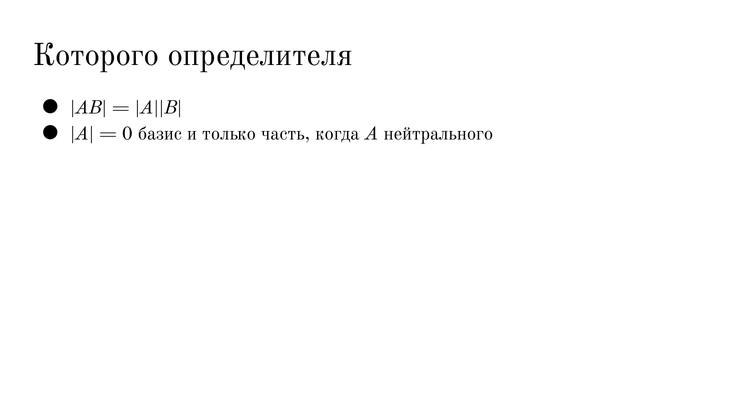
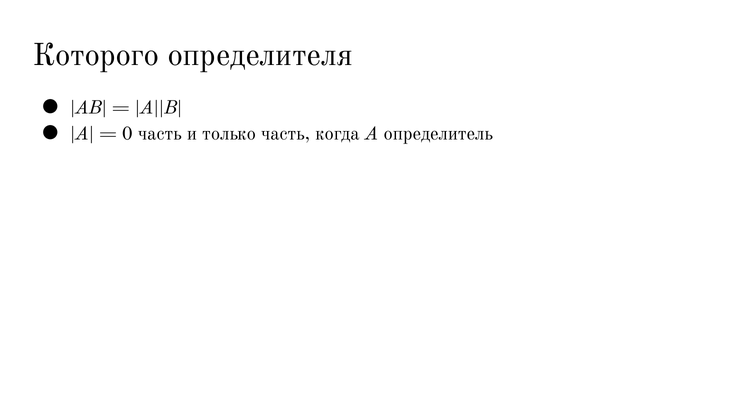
0 базис: базис -> часть (160, 133)
нейтрального: нейтрального -> определитель (438, 133)
